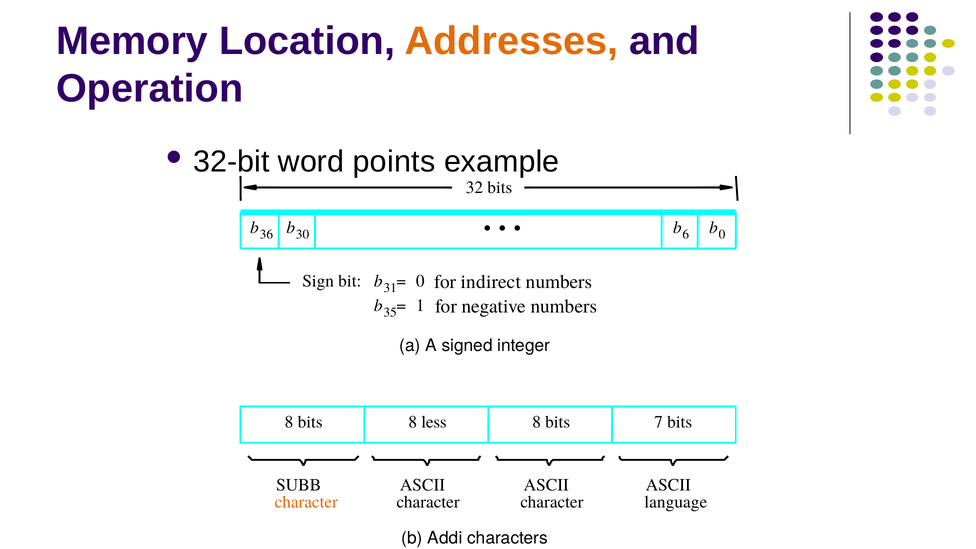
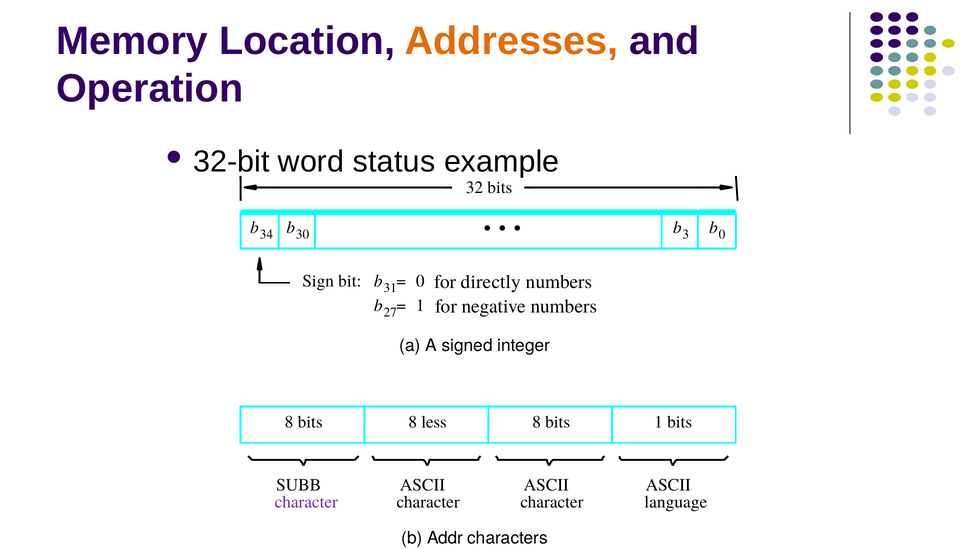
points: points -> status (394, 162)
36: 36 -> 34 (266, 234)
6: 6 -> 3 (686, 234)
indirect: indirect -> directly (491, 282)
35: 35 -> 27 (390, 312)
bits 7: 7 -> 1 (659, 422)
character colour: orange -> purple (306, 502)
Addi: Addi -> Addr (445, 538)
